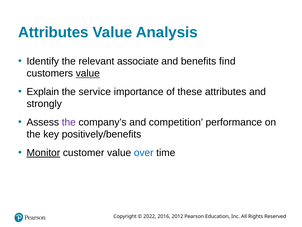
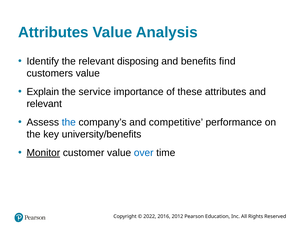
associate: associate -> disposing (138, 61)
value underline: present -> none (88, 73)
strongly: strongly -> relevant (44, 104)
the colour: purple -> blue (69, 122)
competition: competition -> competitive (176, 122)
positively/benefits: positively/benefits -> university/benefits (102, 134)
